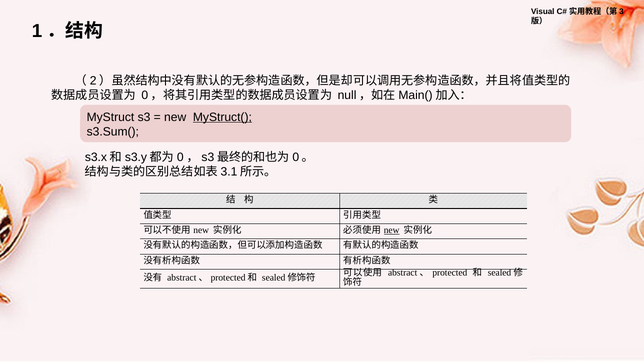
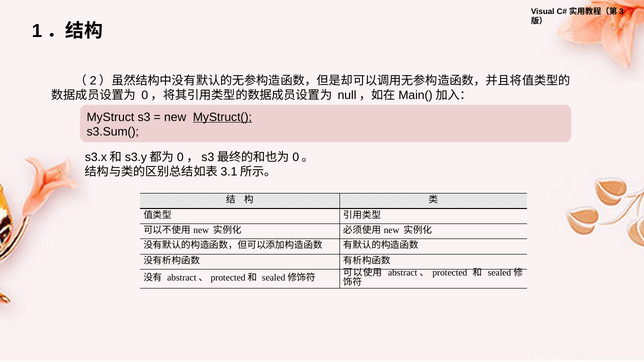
new underline: present -> none (392, 230)
